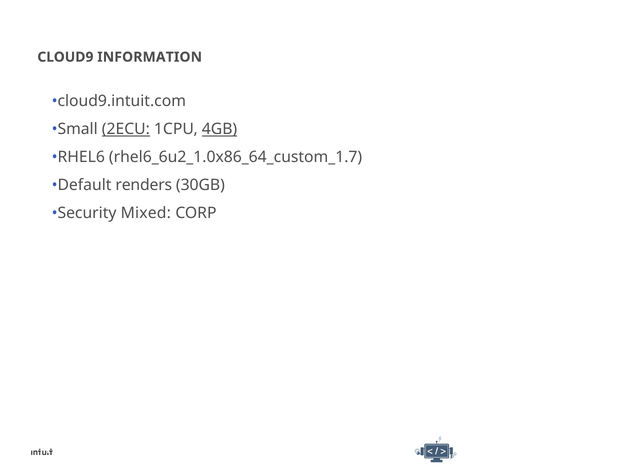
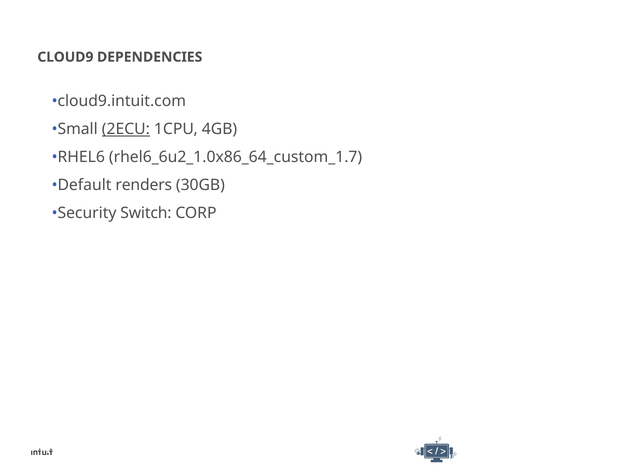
INFORMATION: INFORMATION -> DEPENDENCIES (150, 57)
4GB underline: present -> none (220, 129)
Mixed: Mixed -> Switch (146, 213)
